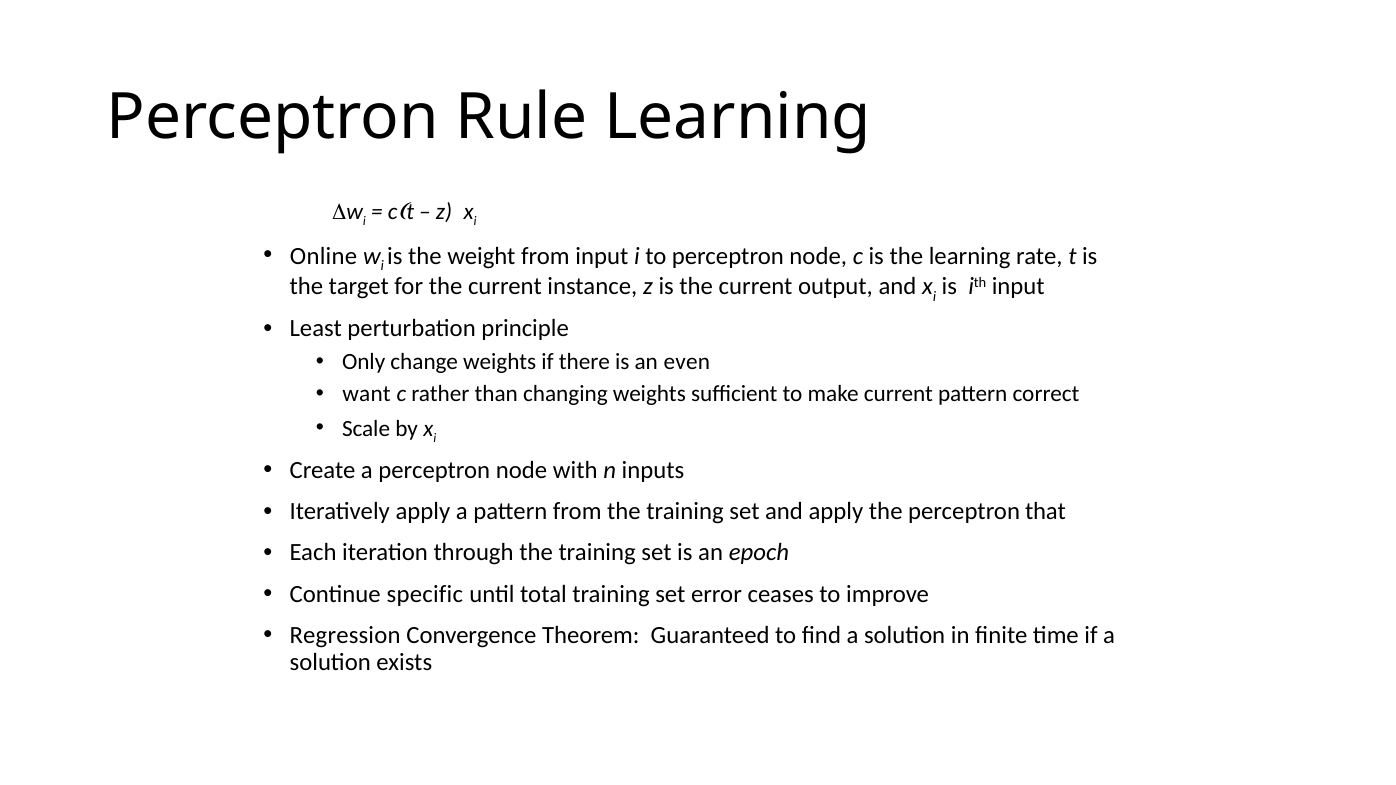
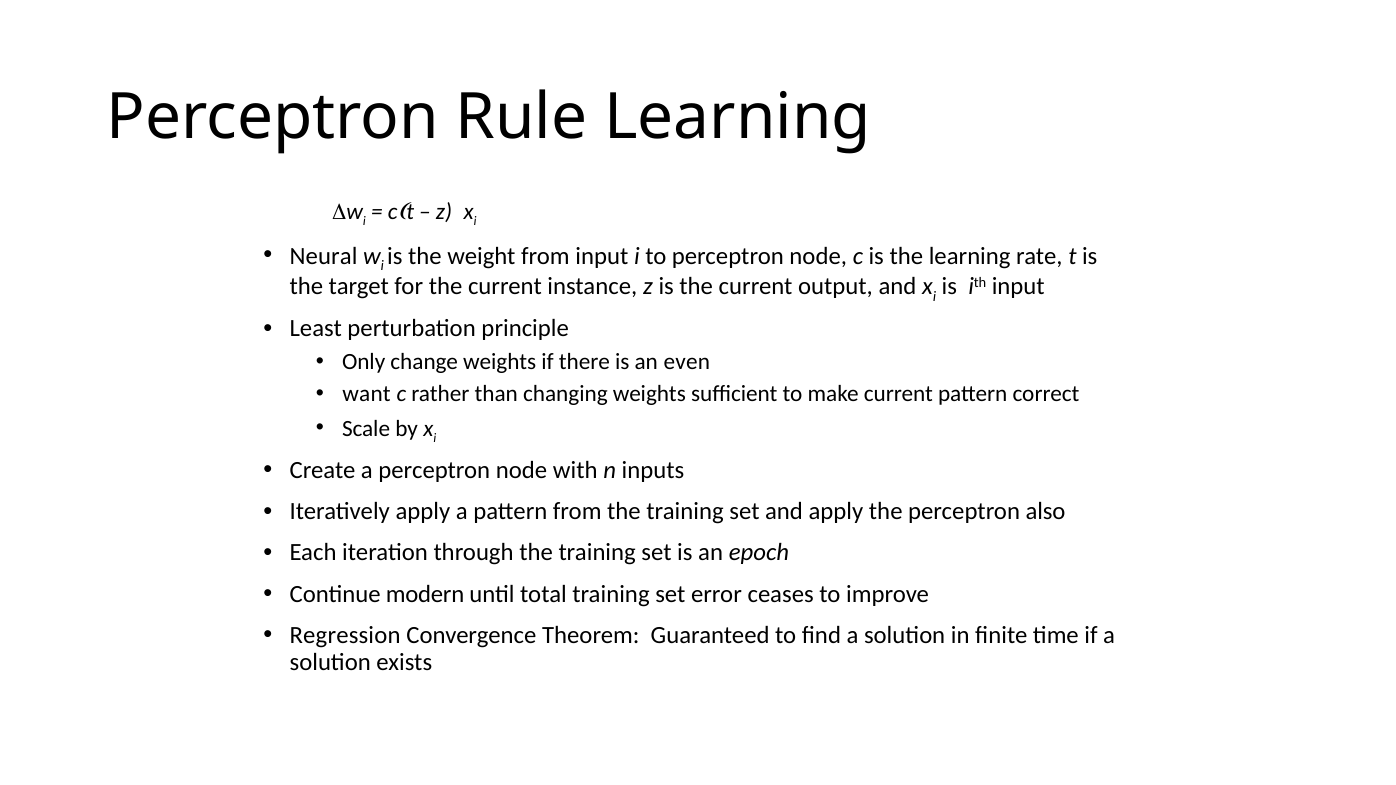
Online: Online -> Neural (324, 256)
that: that -> also (1045, 512)
specific: specific -> modern (425, 594)
